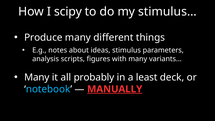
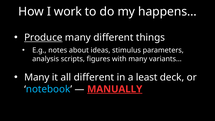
scipy: scipy -> work (68, 12)
stimulus…: stimulus… -> happens… (167, 12)
Produce underline: none -> present (43, 37)
all probably: probably -> different (94, 77)
